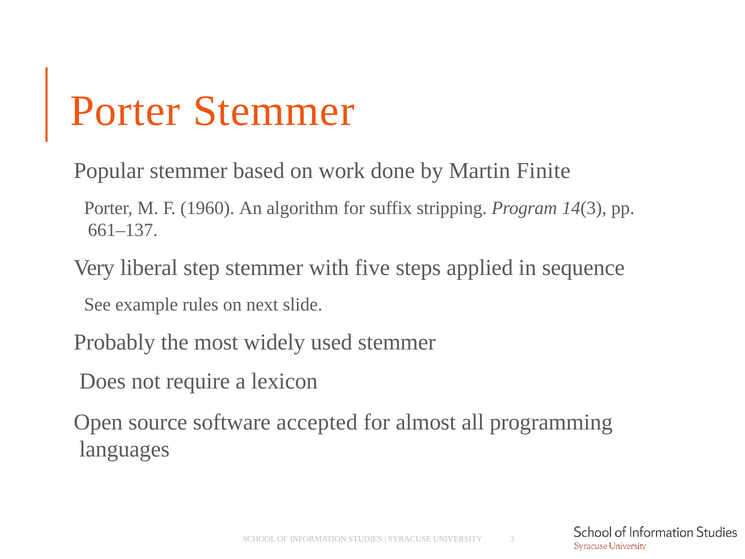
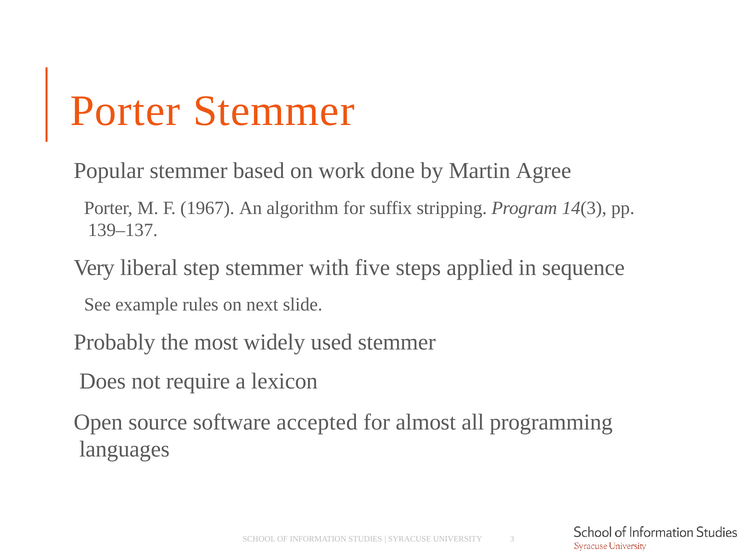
Finite: Finite -> Agree (544, 171)
1960: 1960 -> 1967 (207, 208)
661–137: 661–137 -> 139–137 (123, 230)
